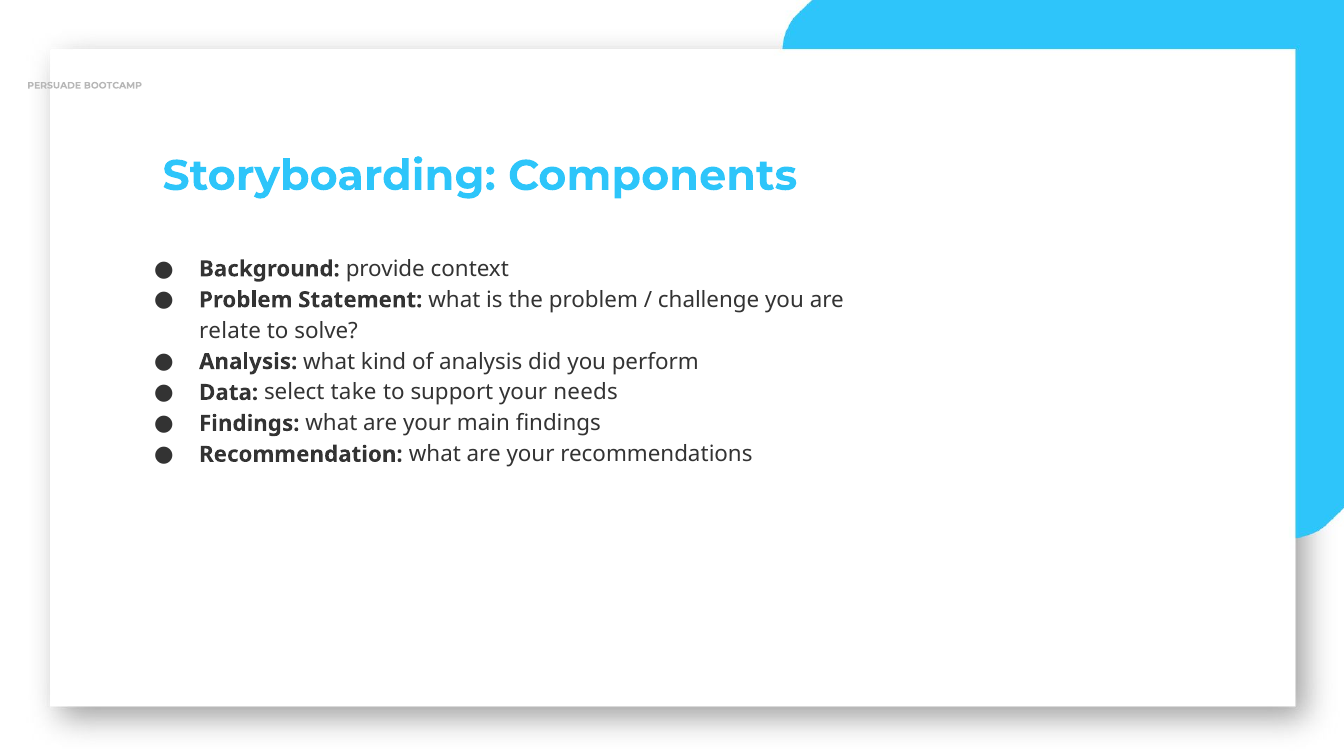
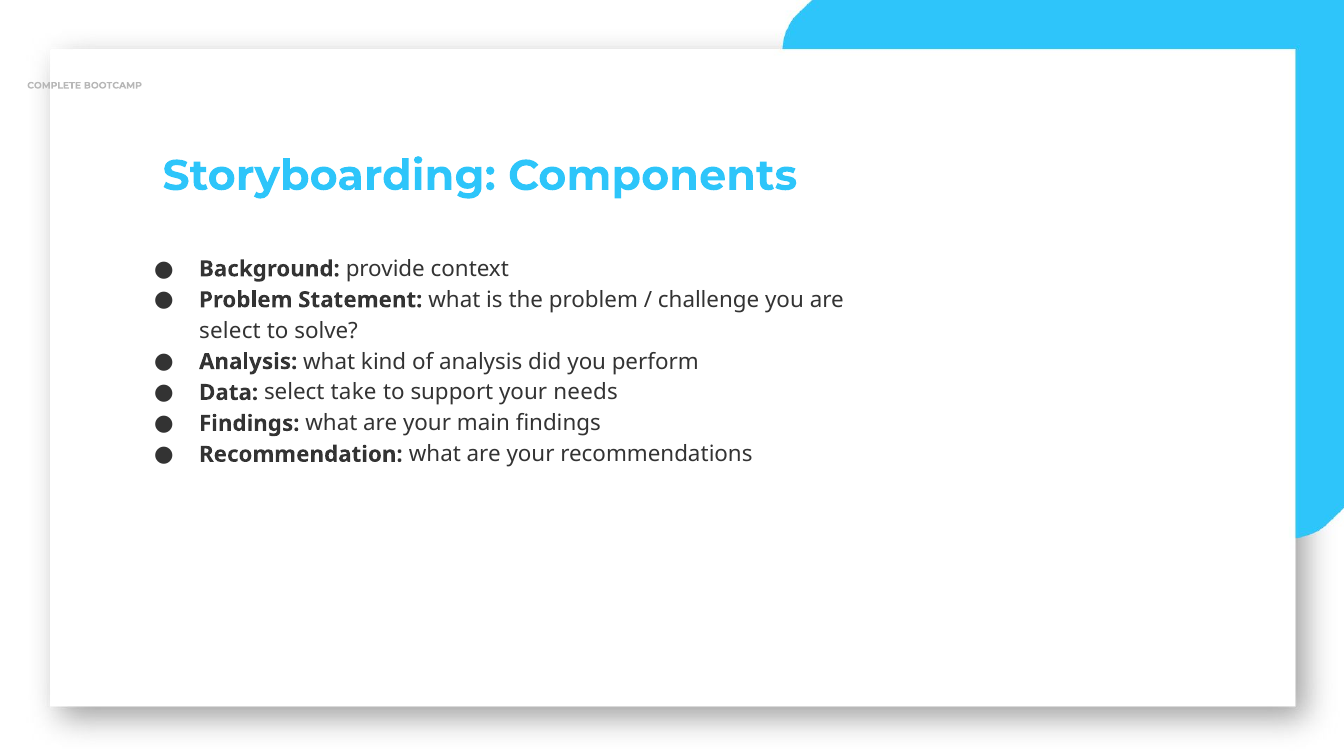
PERSUADE: PERSUADE -> COMPLETE (54, 85)
relate: relate -> select (230, 331)
